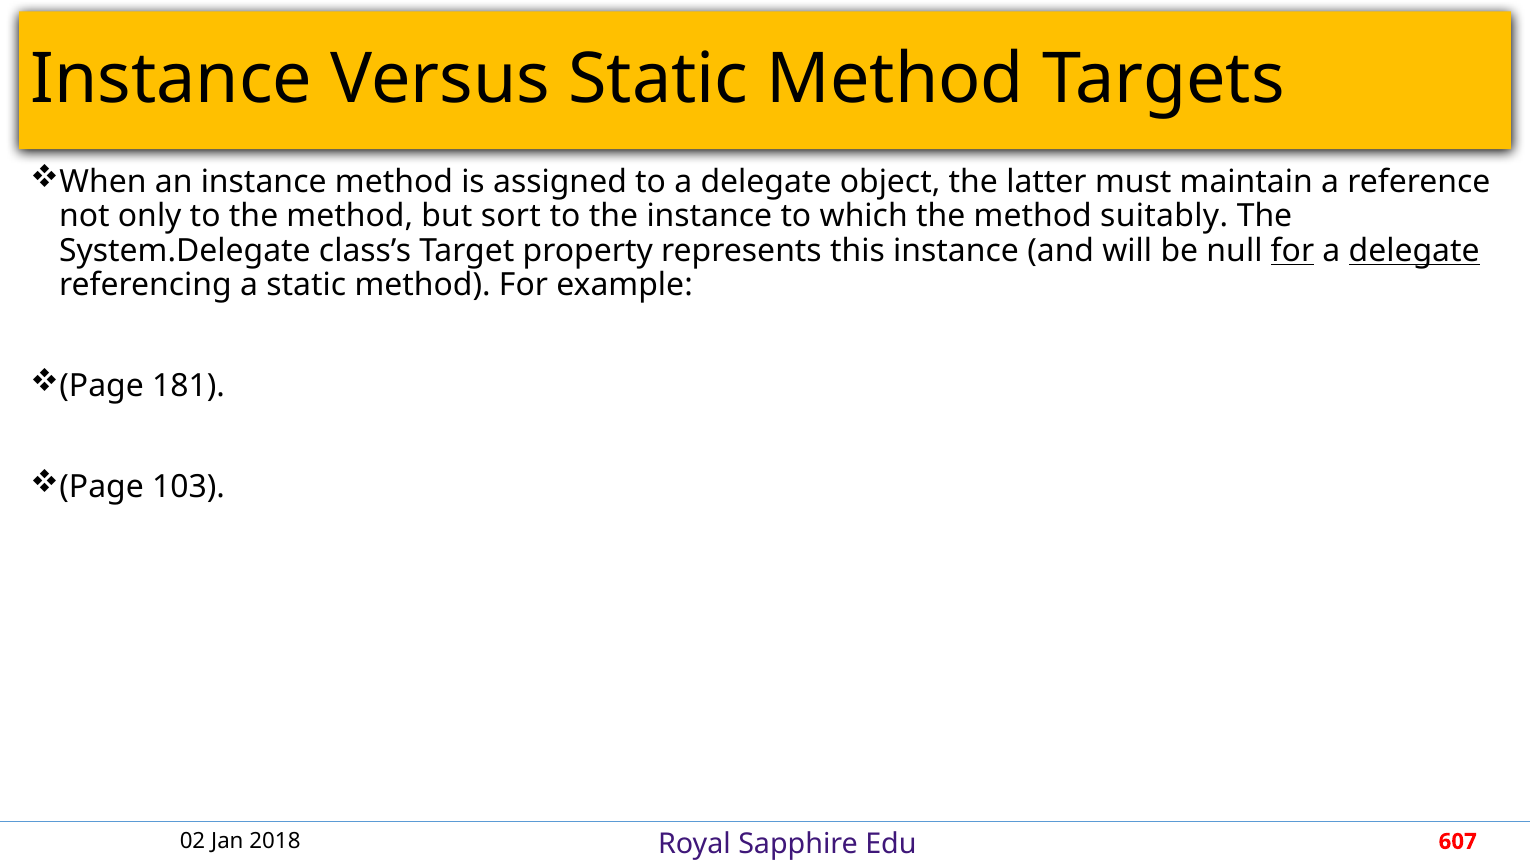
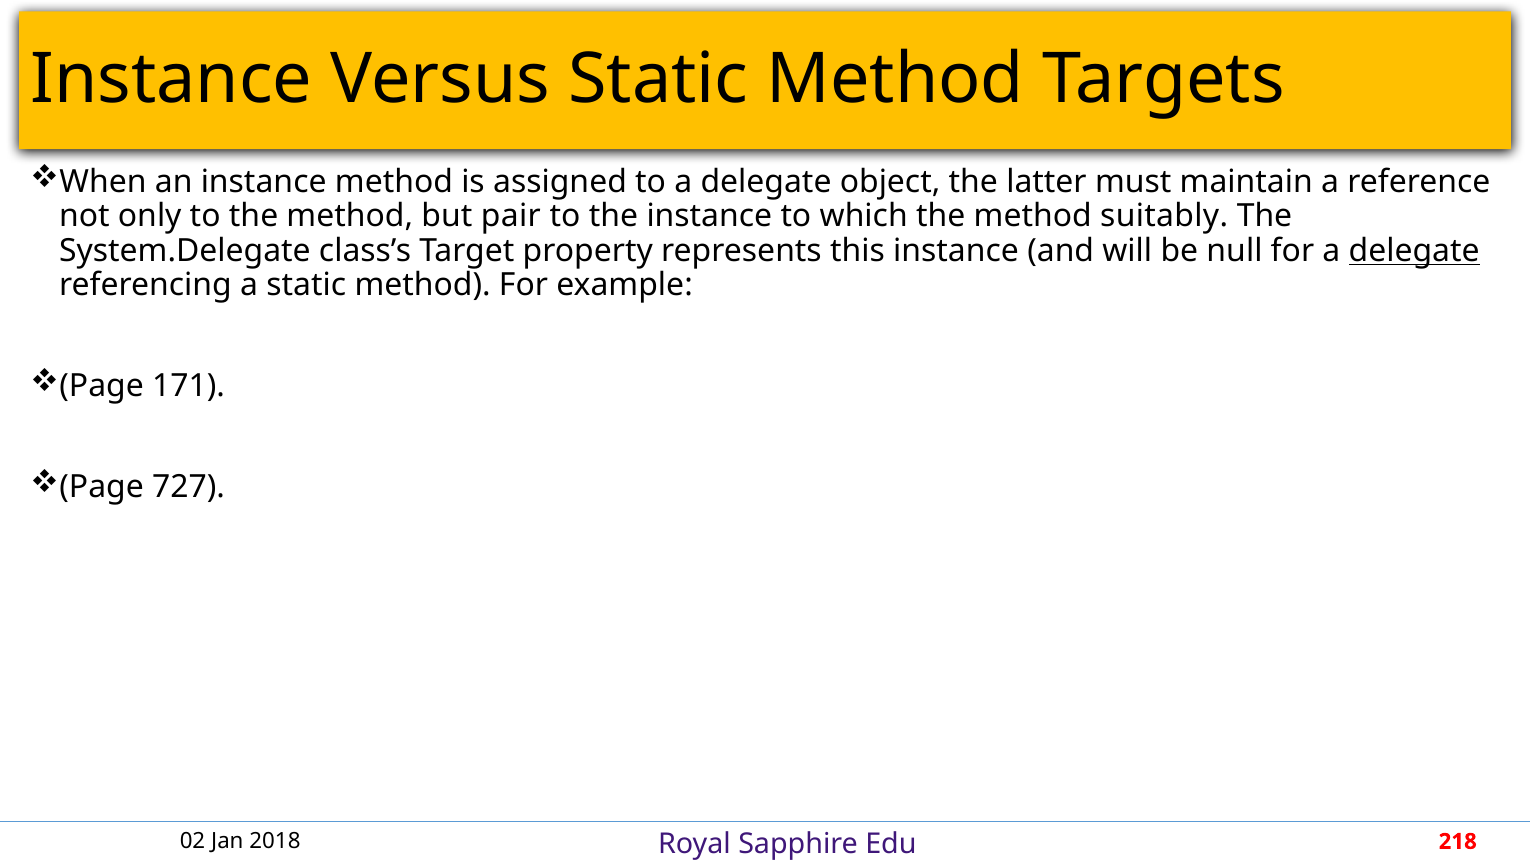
sort: sort -> pair (511, 216)
for underline: present -> none (1292, 251)
181: 181 -> 171 (189, 386)
103: 103 -> 727 (189, 487)
607: 607 -> 218 (1458, 841)
